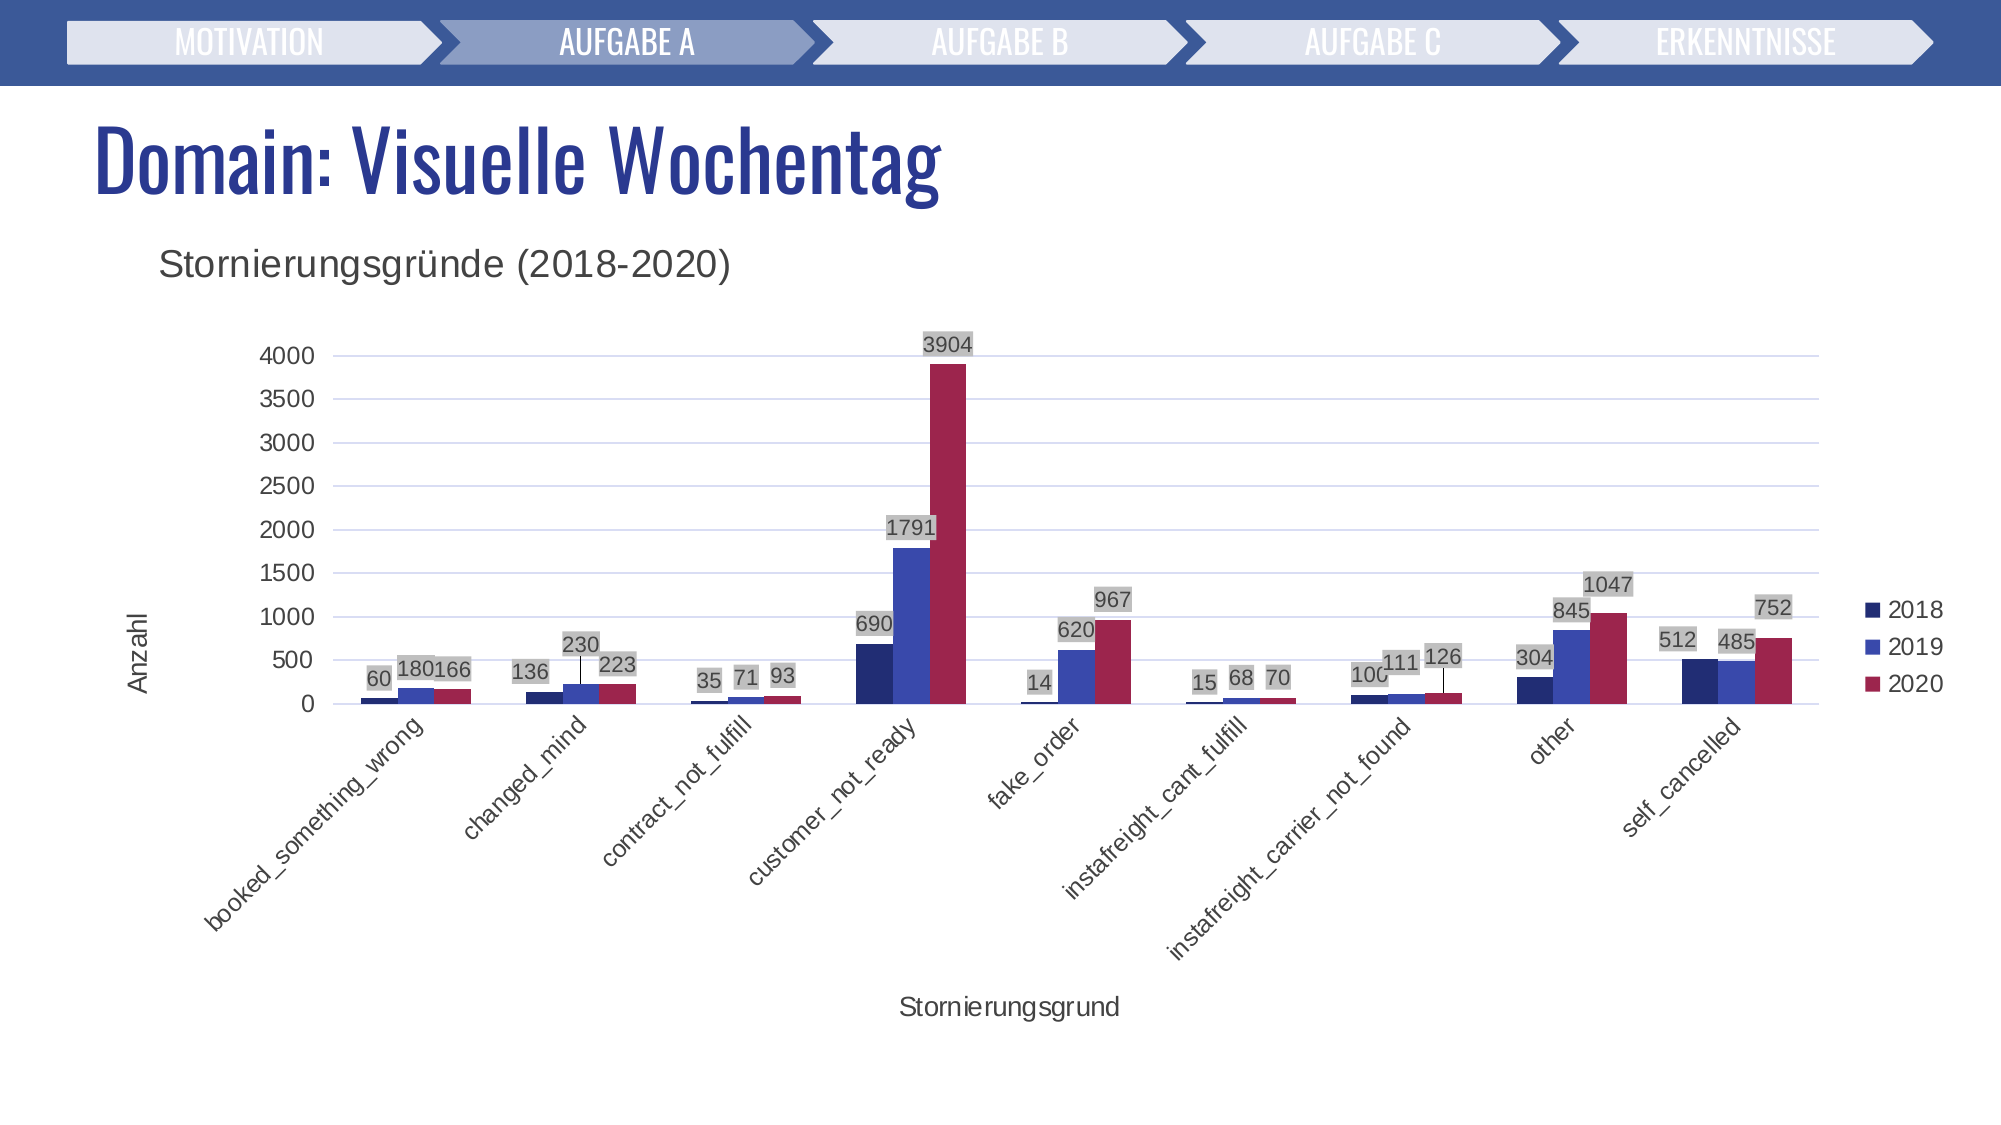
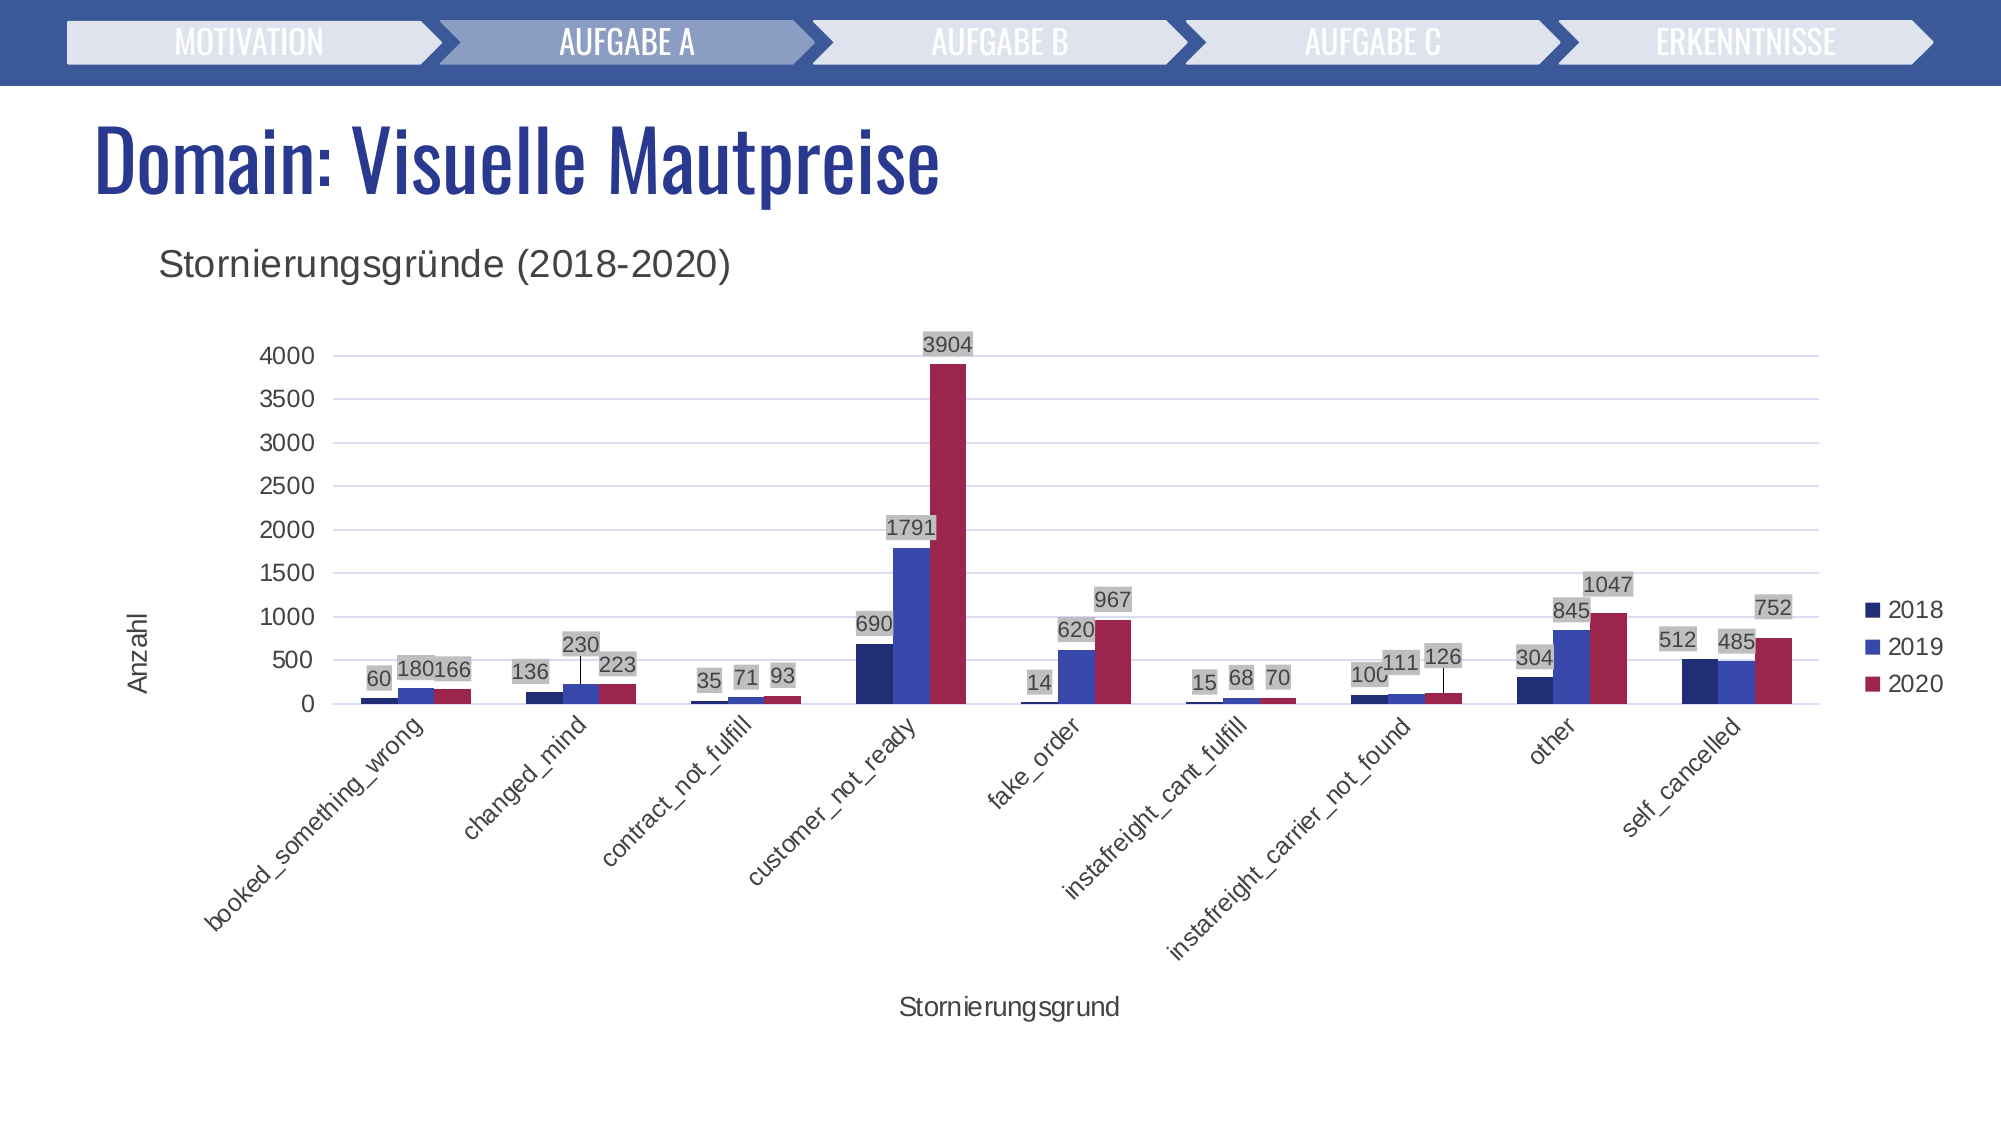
Wochentag: Wochentag -> Mautpreise (774, 167)
